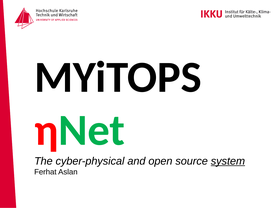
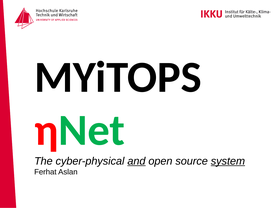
and underline: none -> present (137, 161)
